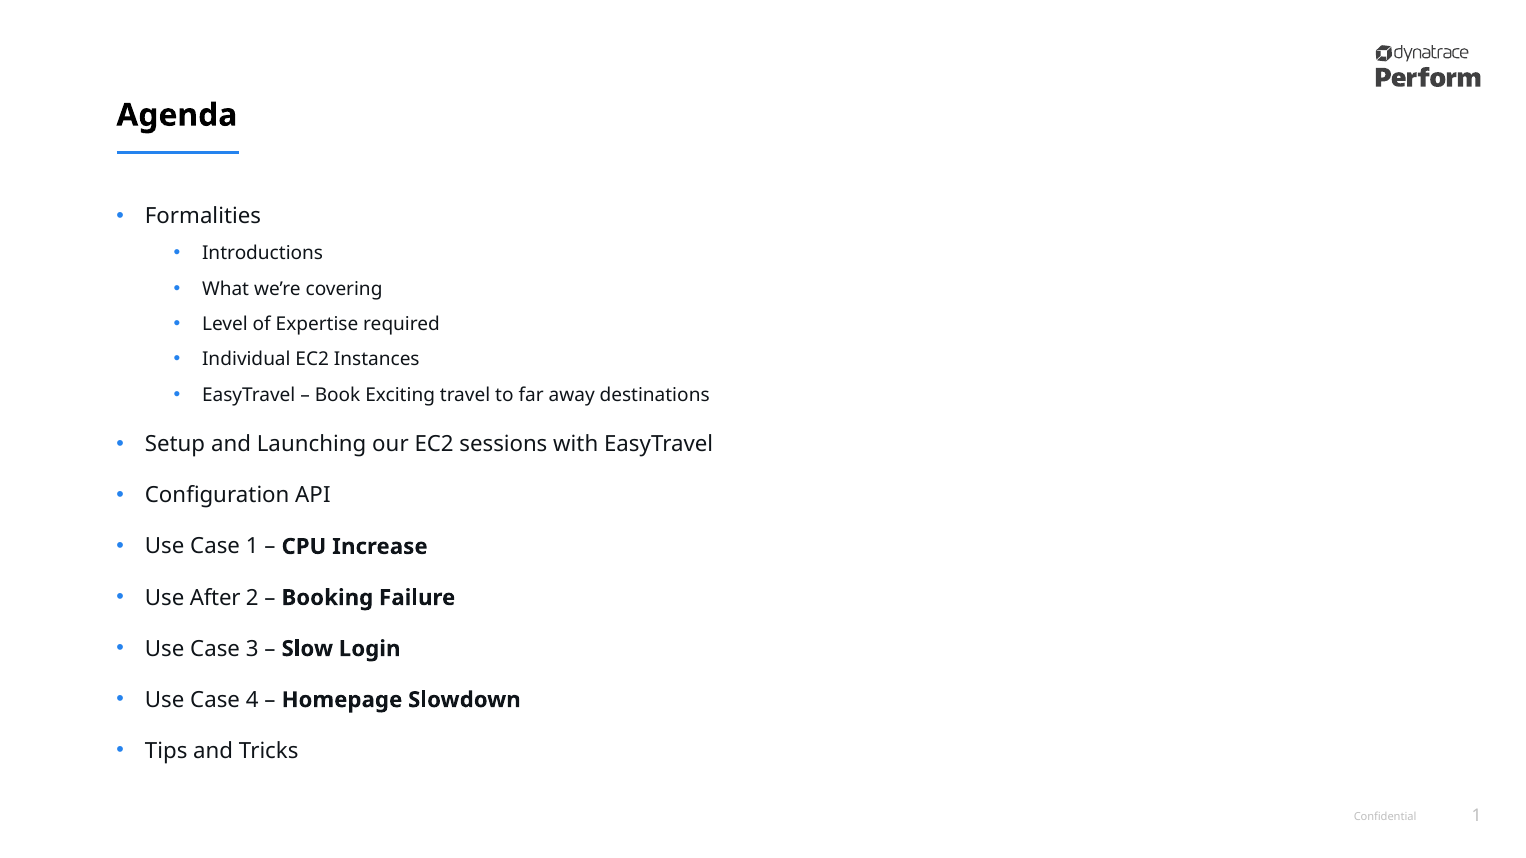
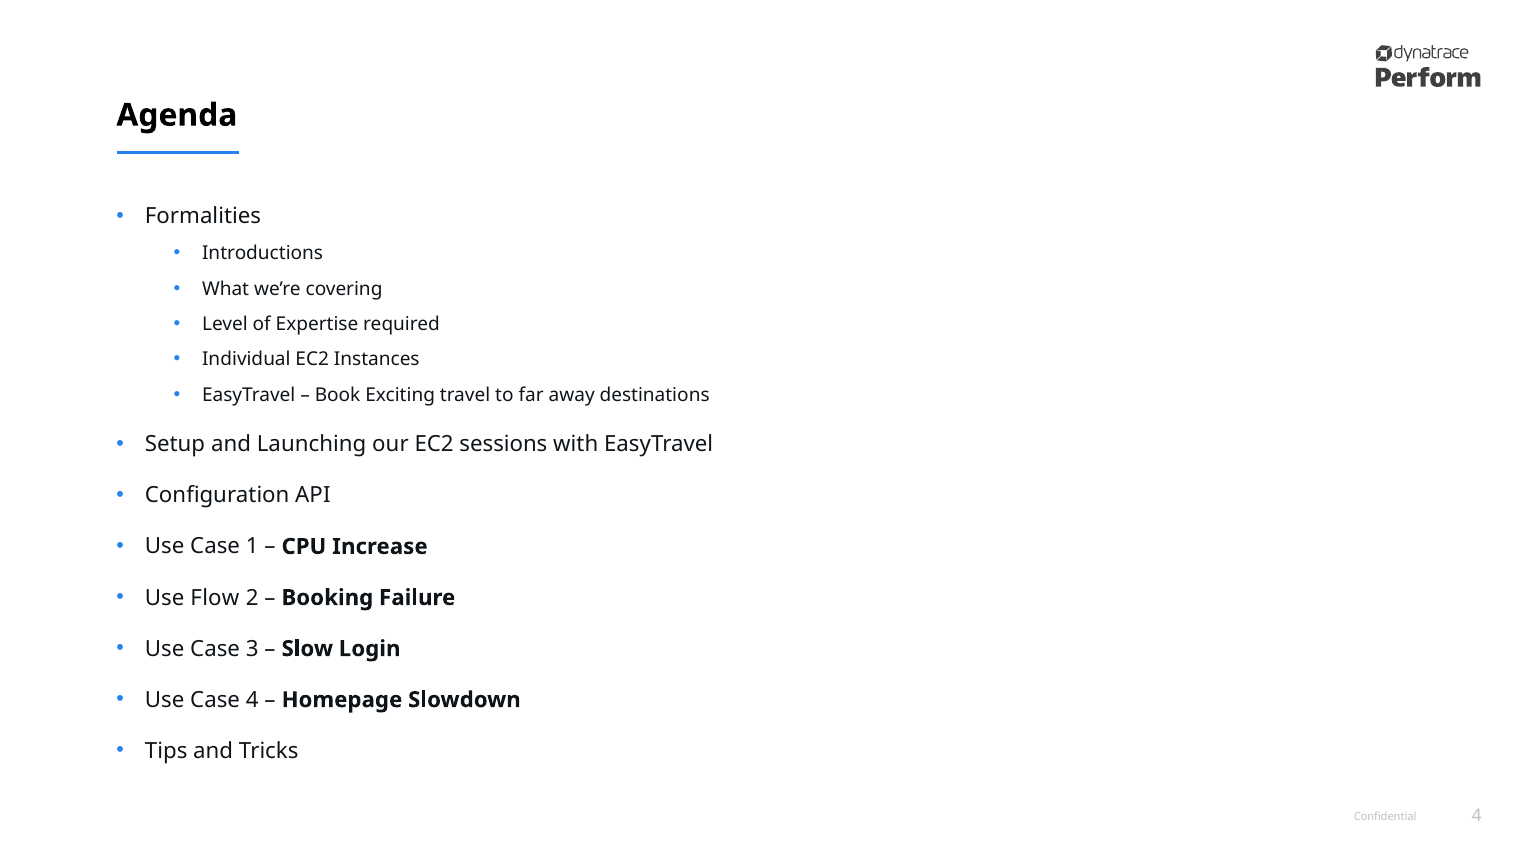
After: After -> Flow (215, 598)
1: 1 -> 4 (1477, 816)
